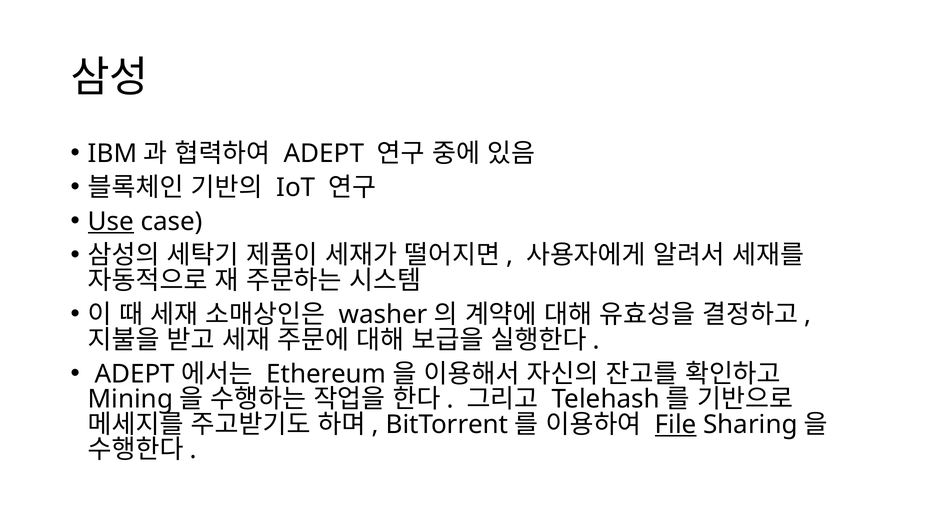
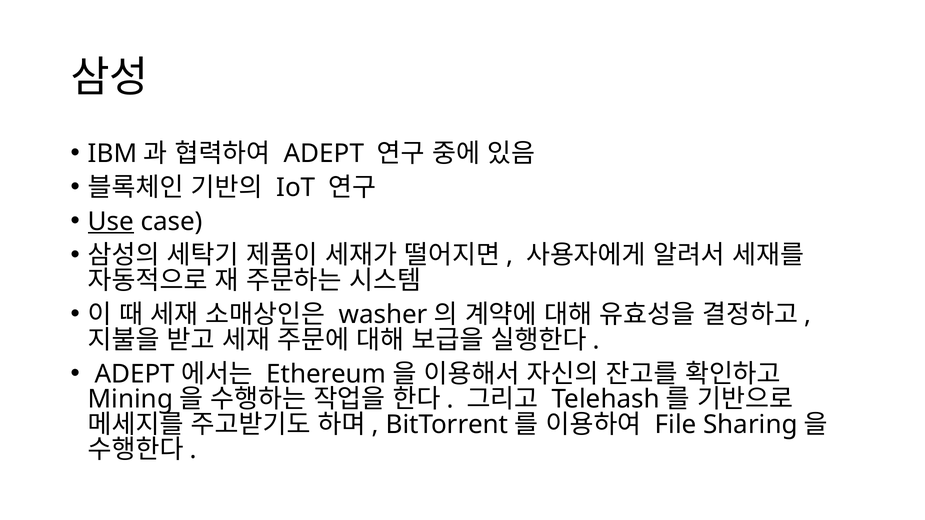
File underline: present -> none (676, 425)
